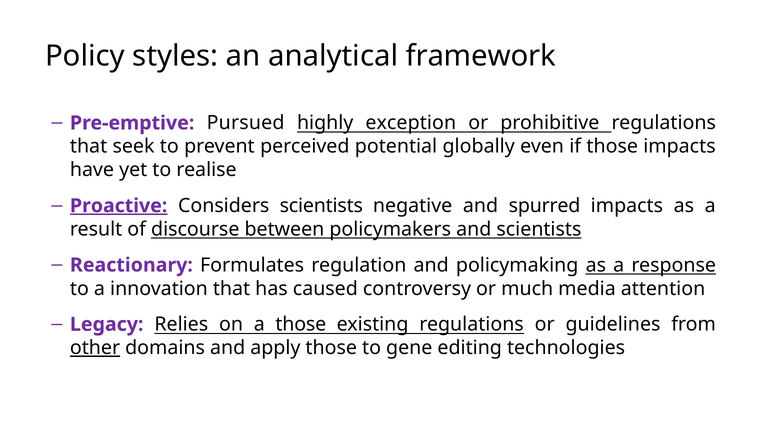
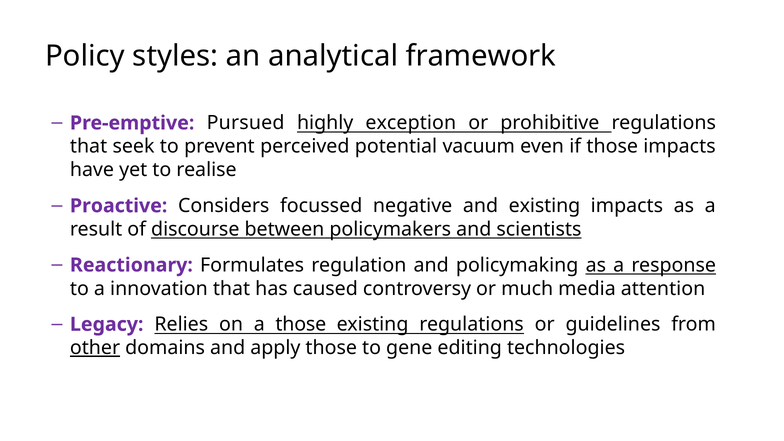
globally: globally -> vacuum (479, 147)
Proactive underline: present -> none (119, 206)
Considers scientists: scientists -> focussed (321, 206)
and spurred: spurred -> existing (544, 206)
